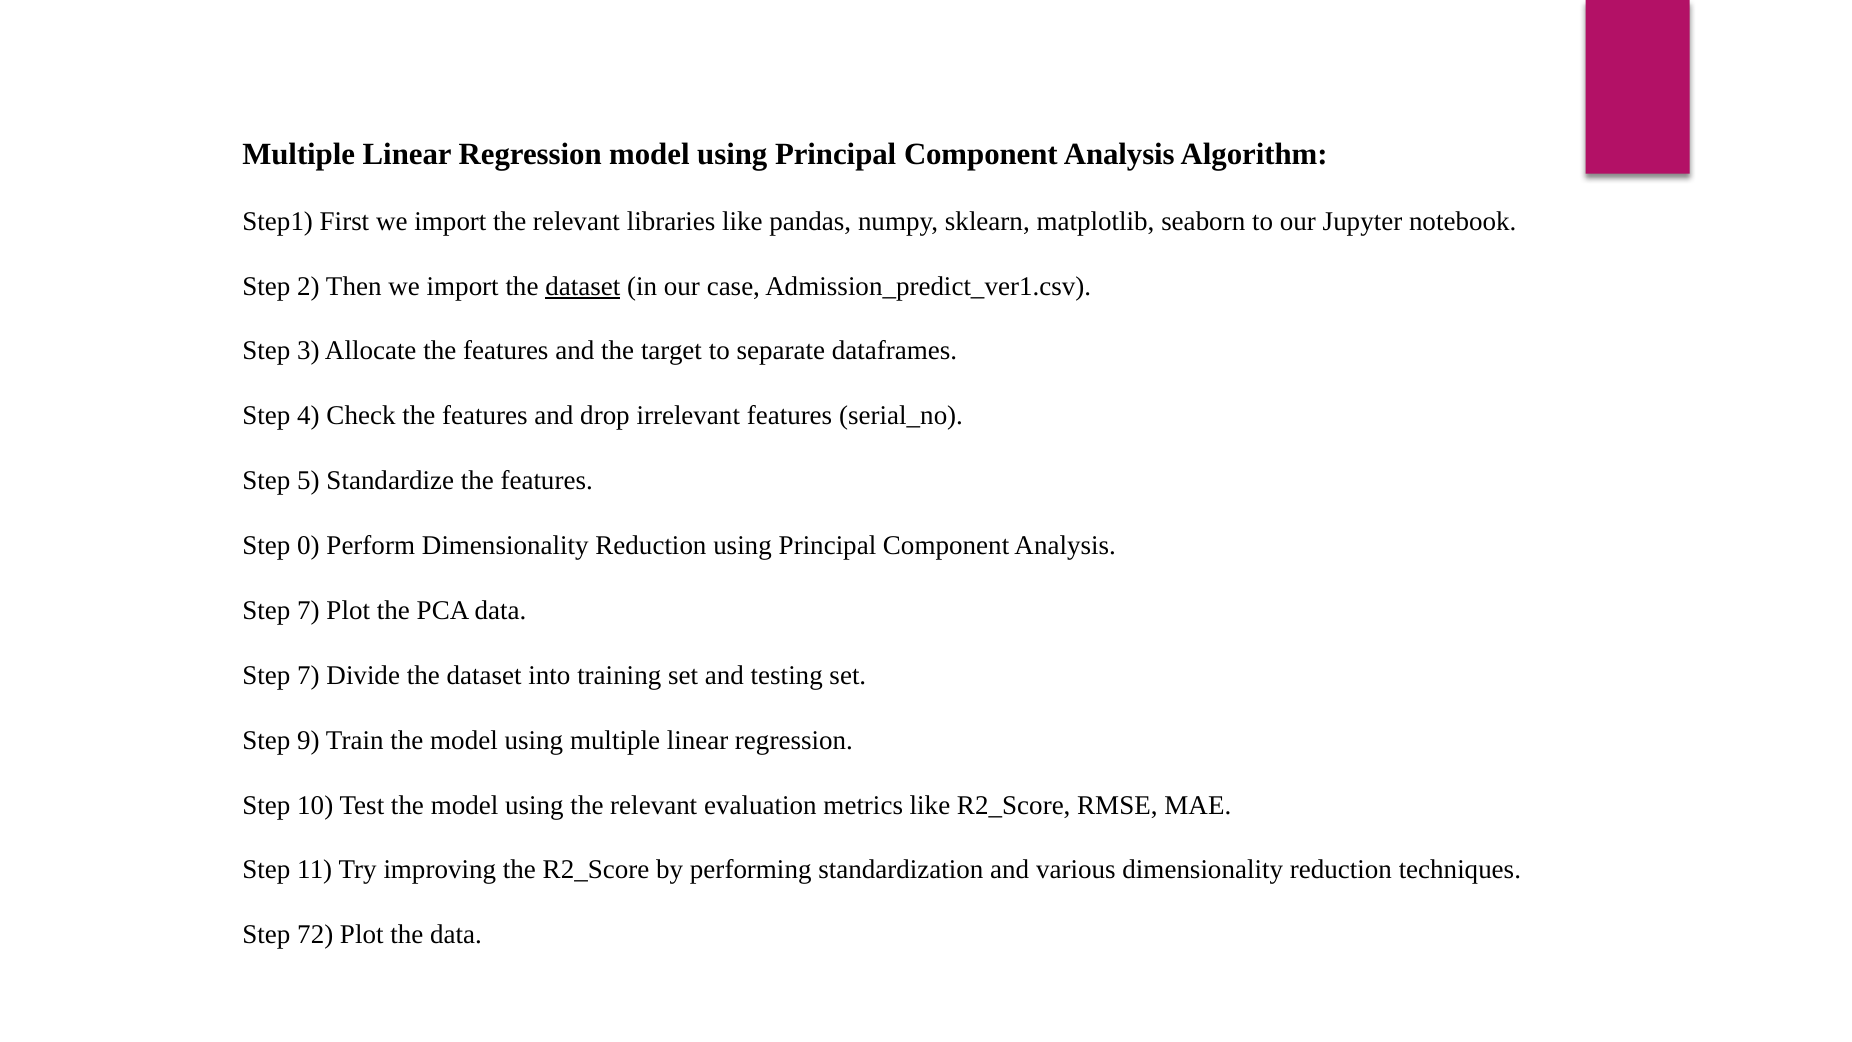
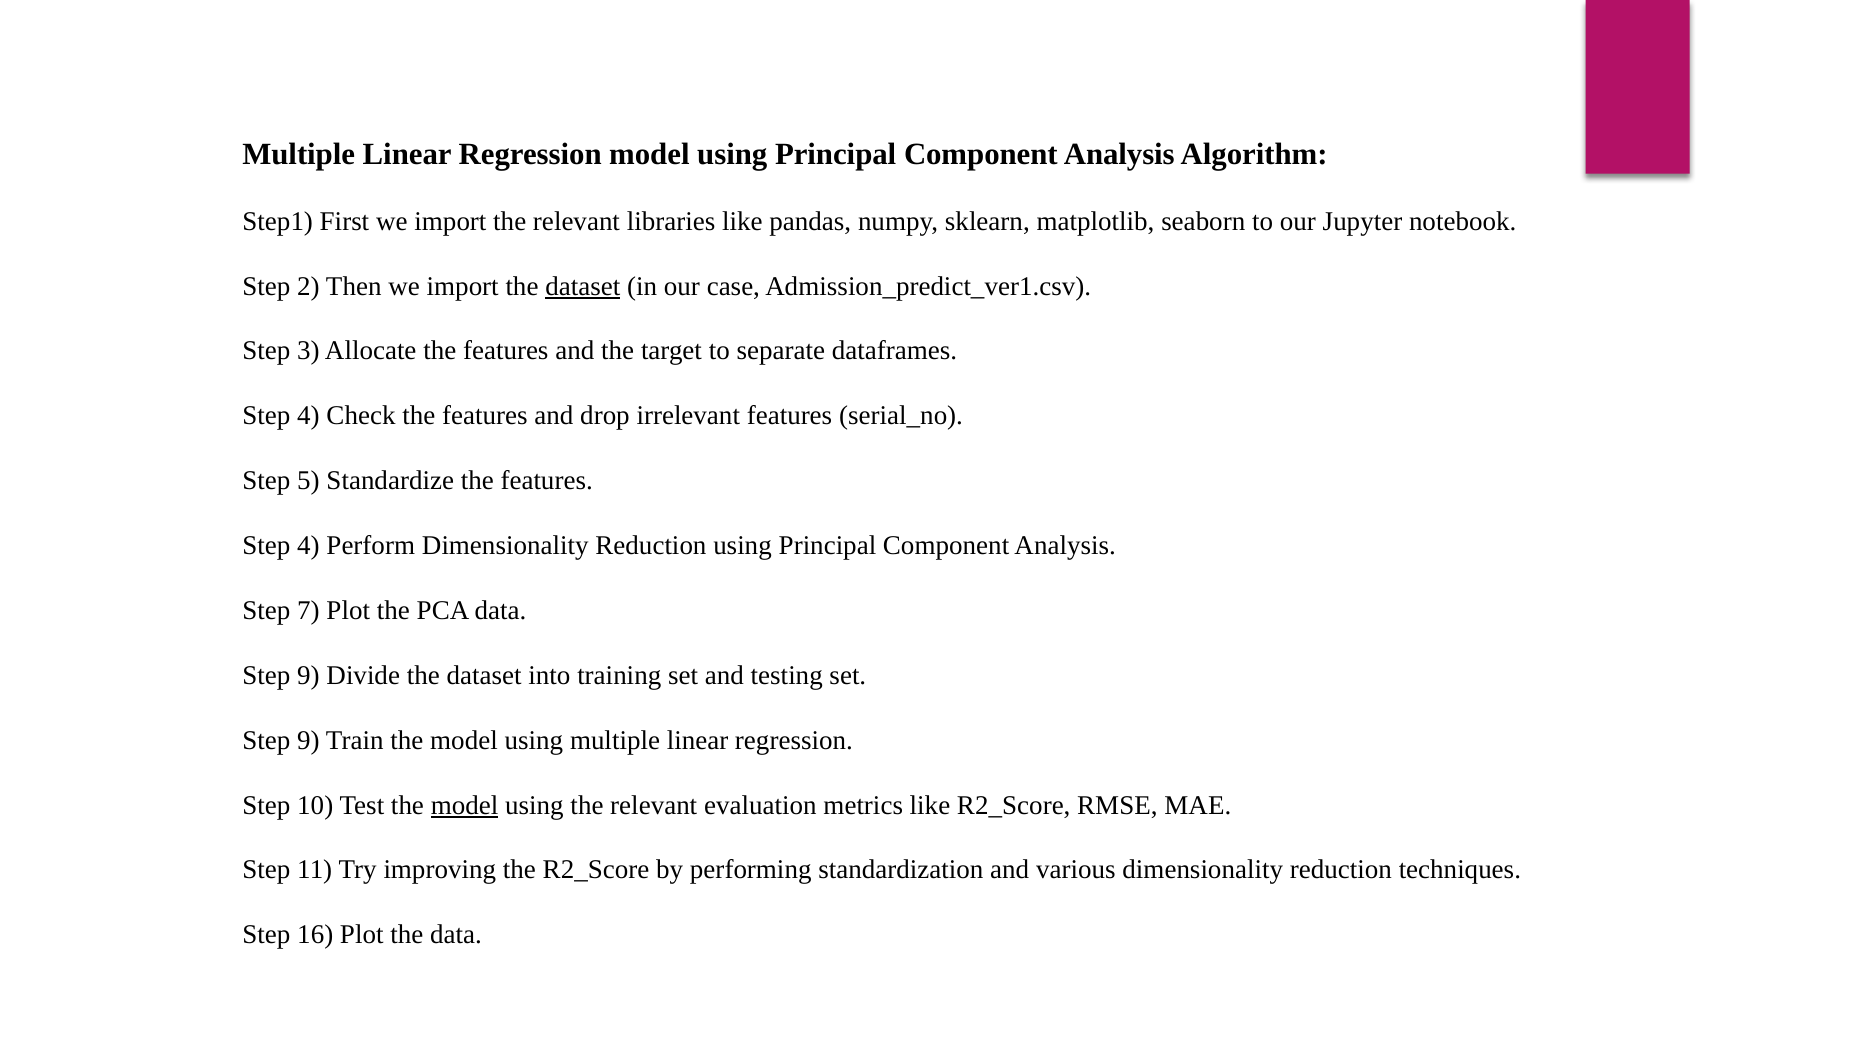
0: 0 -> 4 (308, 546)
7: 7 -> 9 (308, 675)
model underline: none -> present (465, 805)
72: 72 -> 16 (315, 935)
